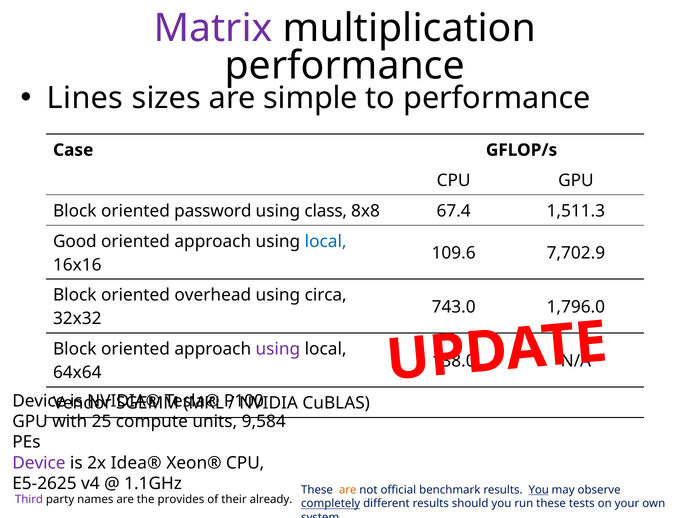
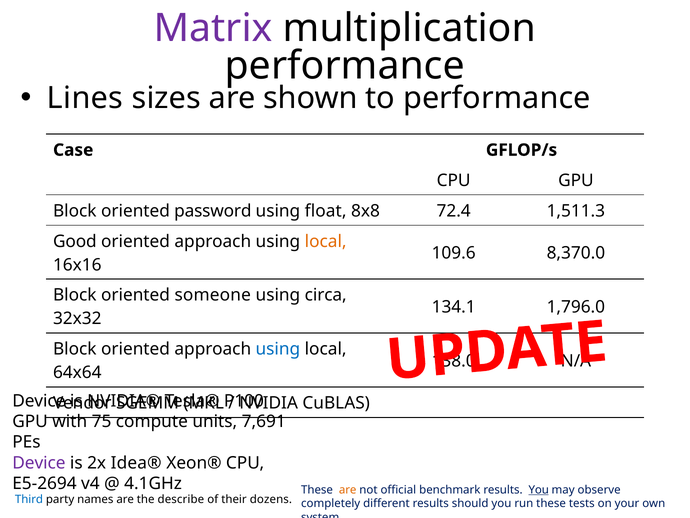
simple: simple -> shown (311, 98)
class: class -> float (326, 211)
67.4: 67.4 -> 72.4 (454, 211)
local colour: blue -> orange (326, 241)
7,702.9: 7,702.9 -> 8,370.0 (576, 253)
overhead: overhead -> someone (213, 295)
743.0: 743.0 -> 134.1 (454, 307)
using colour: purple -> blue (278, 349)
25: 25 -> 75 (102, 421)
9,584: 9,584 -> 7,691 (264, 421)
E5-2625: E5-2625 -> E5-2694 (44, 483)
1.1GHz: 1.1GHz -> 4.1GHz (153, 483)
Third colour: purple -> blue (29, 499)
provides: provides -> describe (181, 499)
already: already -> dozens (271, 499)
completely underline: present -> none (331, 503)
